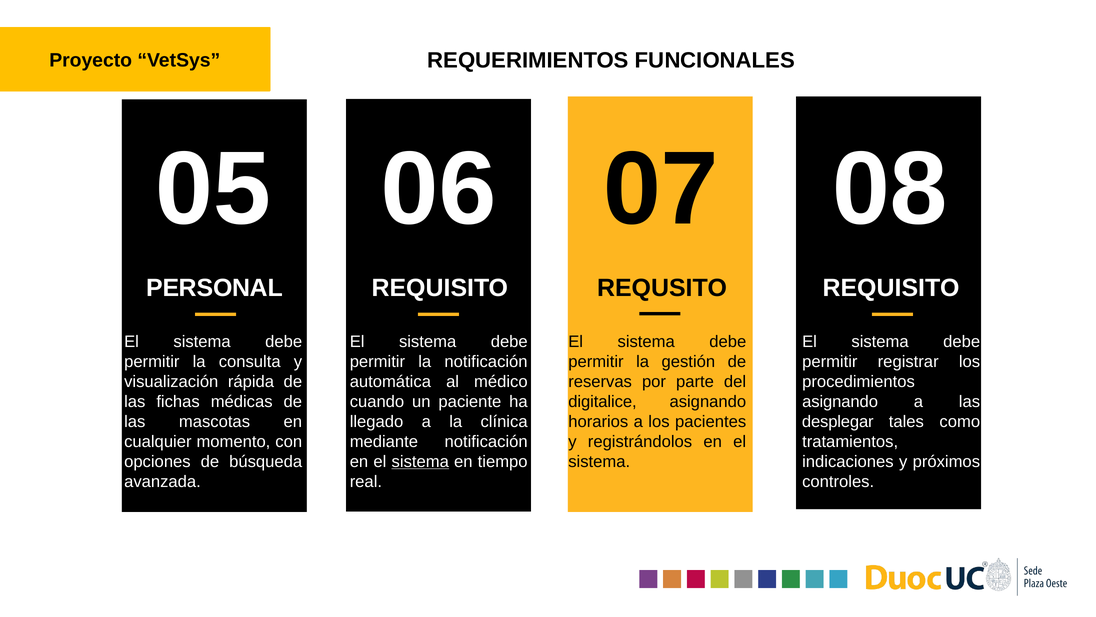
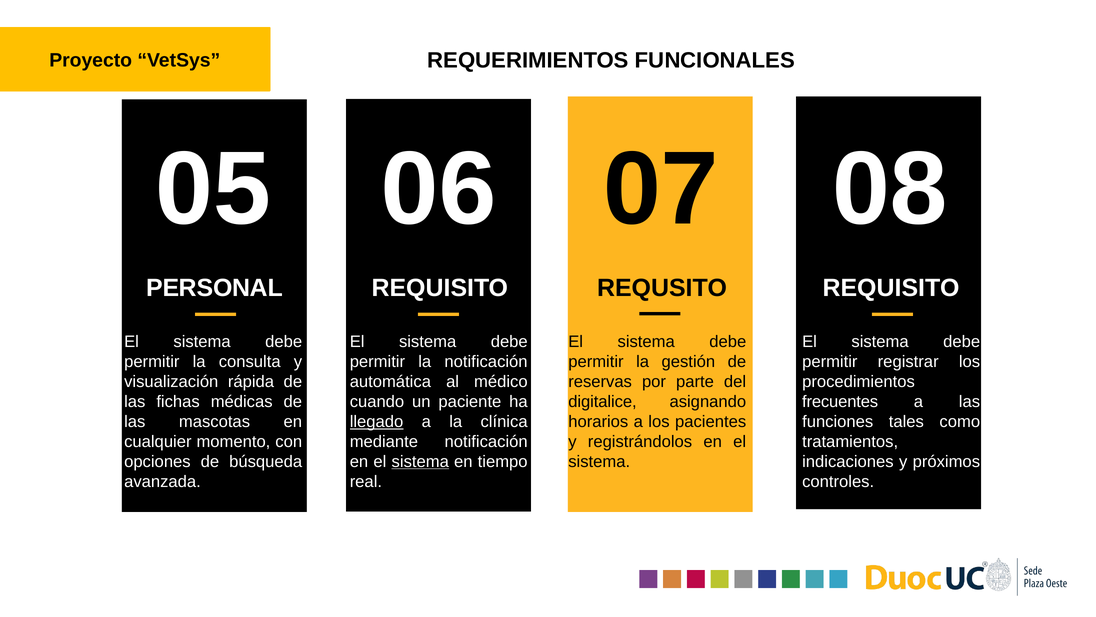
asignando: asignando -> frecuentes (840, 401)
llegado underline: none -> present (377, 421)
desplegar: desplegar -> funciones (838, 421)
